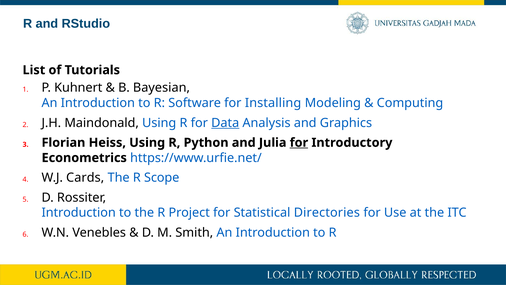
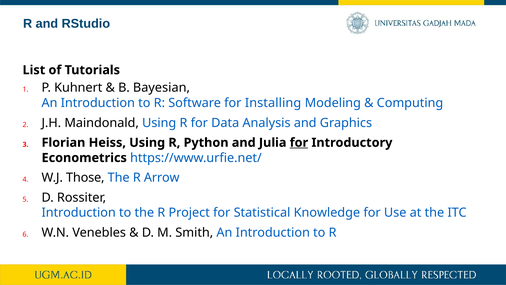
Data underline: present -> none (225, 123)
Cards: Cards -> Those (85, 177)
Scope: Scope -> Arrow (162, 177)
Directories: Directories -> Knowledge (327, 212)
